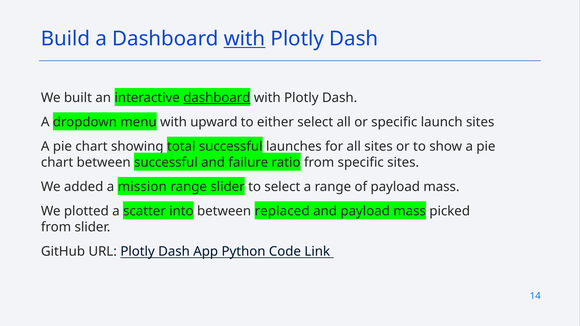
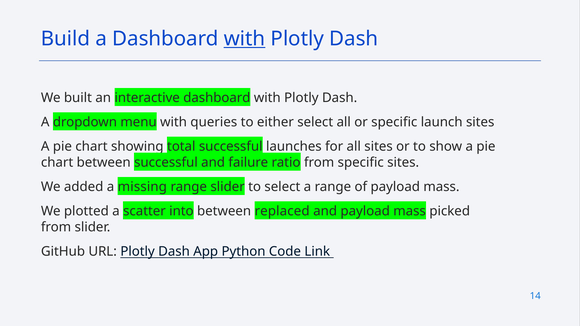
dashboard underline: present -> none (217, 98)
upward: upward -> queries (214, 122)
mission: mission -> missing (142, 187)
